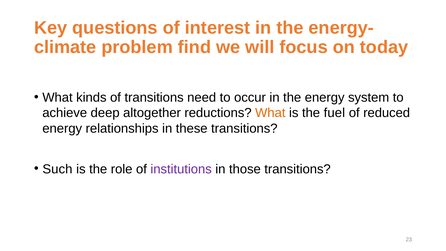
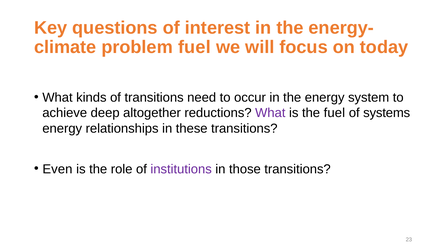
problem find: find -> fuel (194, 47)
What colour: orange -> purple (270, 113)
reduced: reduced -> systems (387, 113)
Such: Such -> Even (57, 169)
